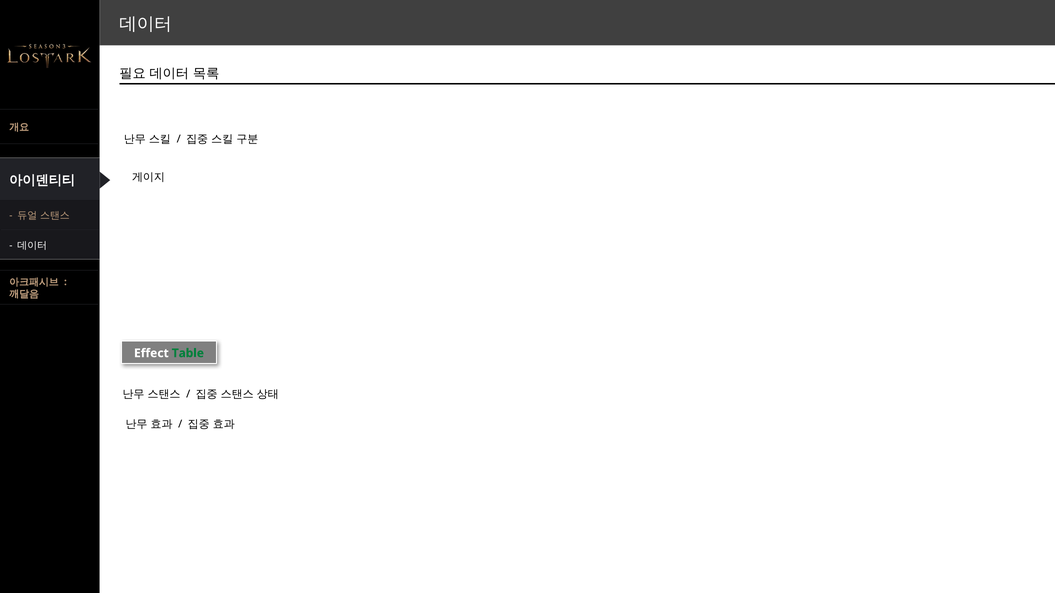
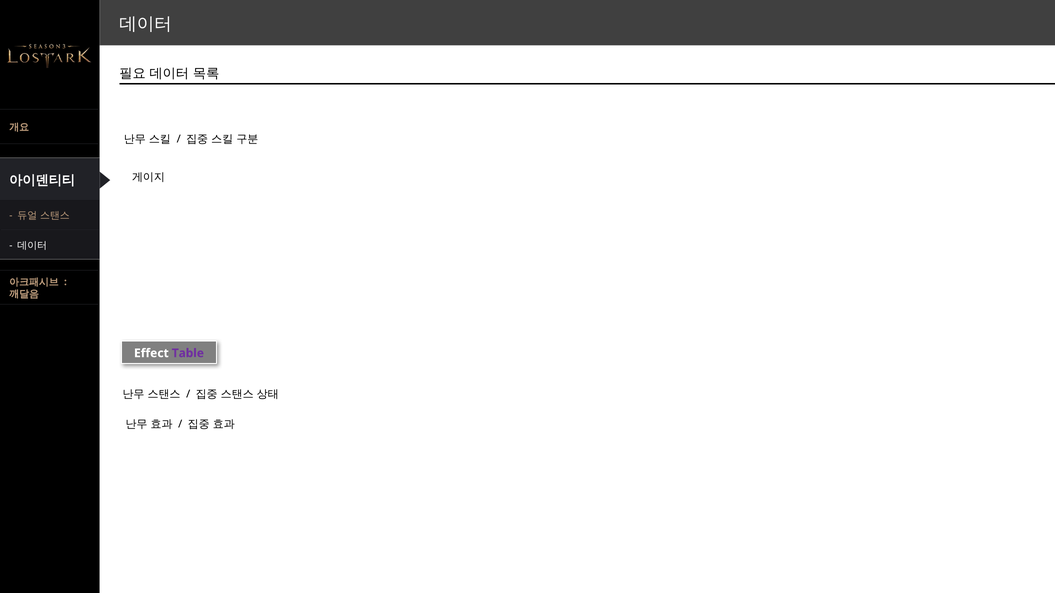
Table colour: green -> purple (188, 353)
